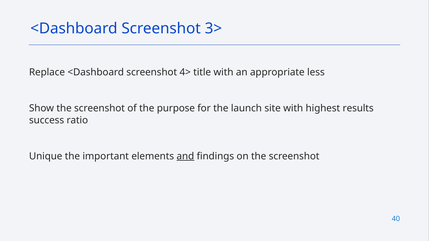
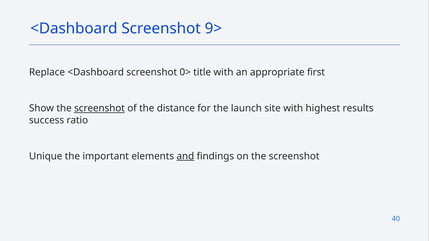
3>: 3> -> 9> (213, 29)
4>: 4> -> 0> (185, 72)
less: less -> first (316, 72)
screenshot underline: none -> present (99, 108)
purpose: purpose -> distance (176, 108)
